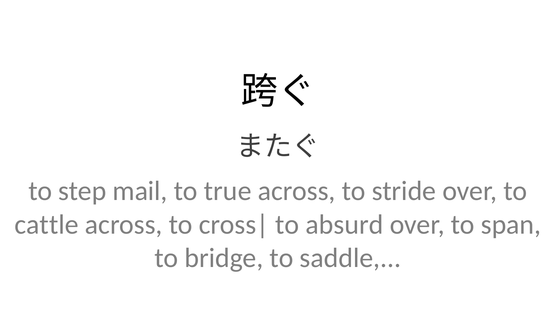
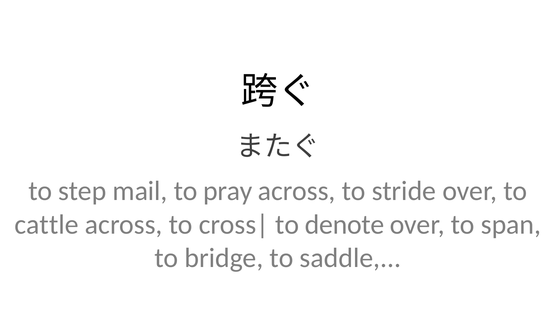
true: true -> pray (228, 191)
absurd: absurd -> denote (345, 224)
